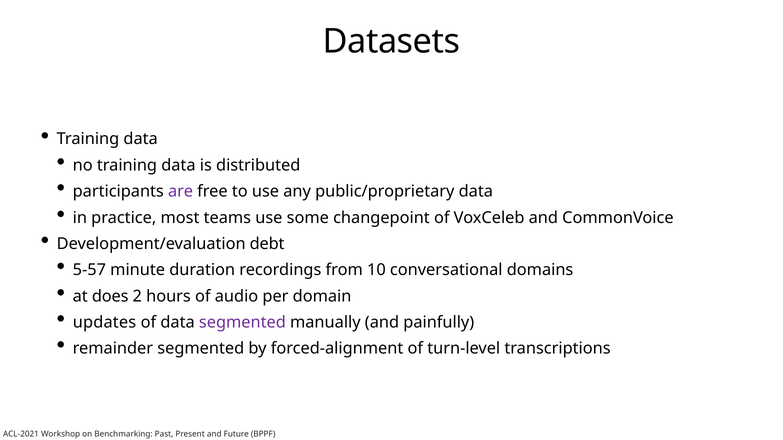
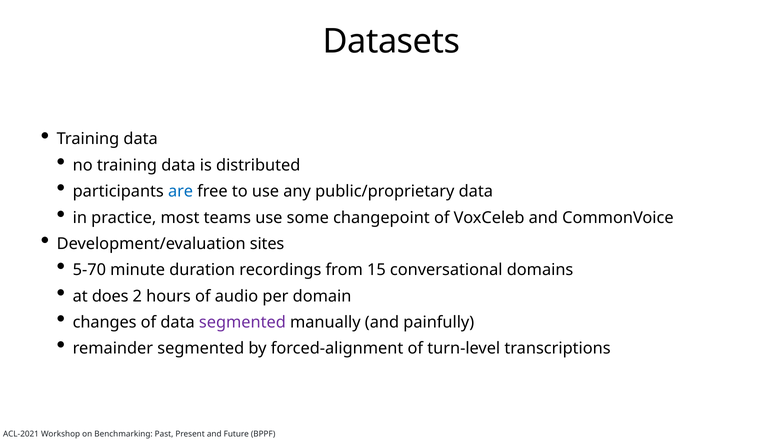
are colour: purple -> blue (181, 192)
debt: debt -> sites (267, 244)
5-57: 5-57 -> 5-70 (89, 270)
10: 10 -> 15 (376, 270)
updates: updates -> changes (105, 323)
